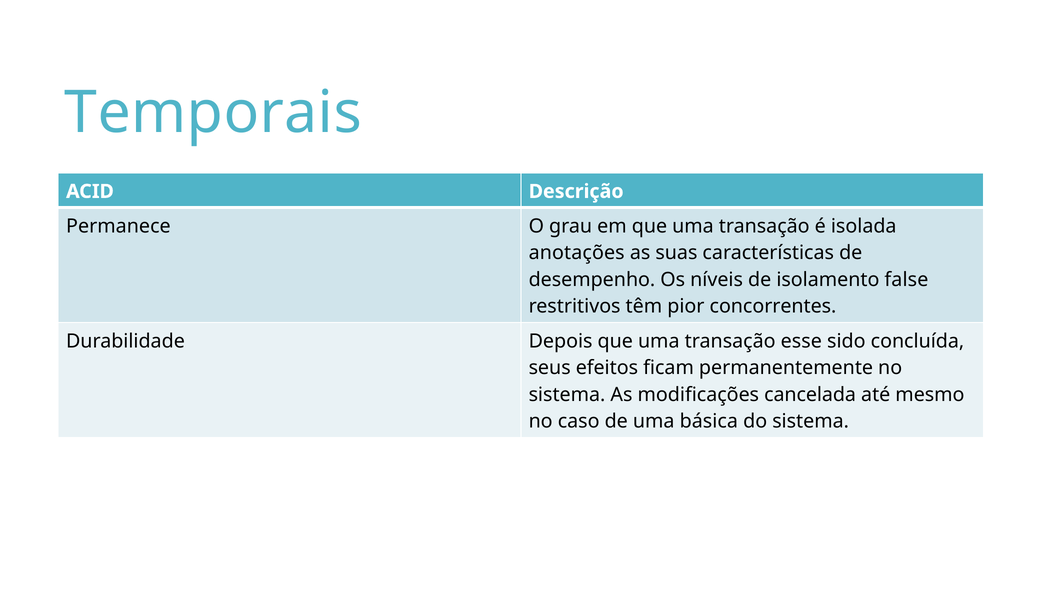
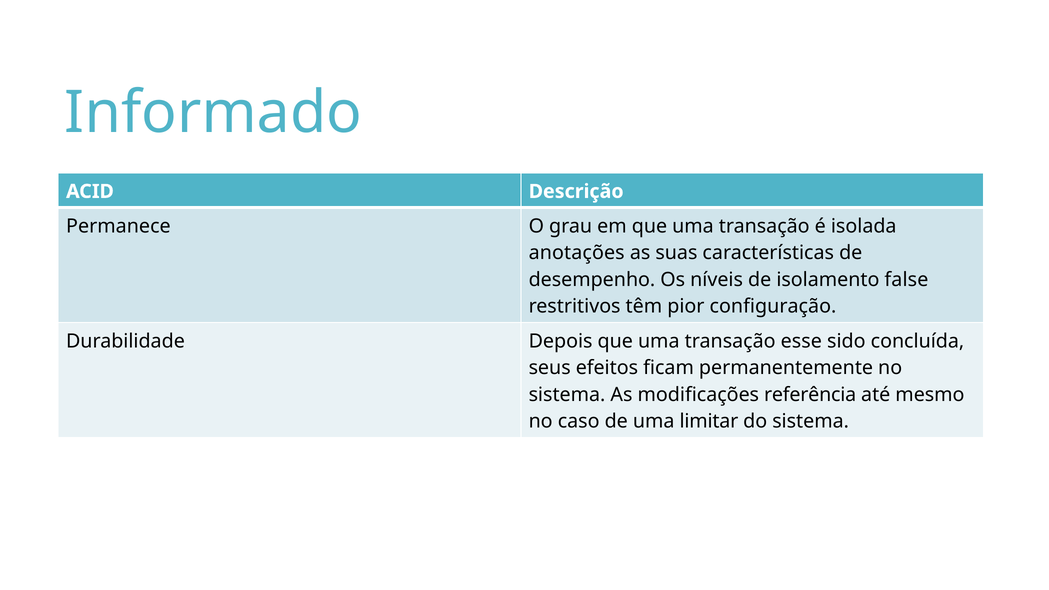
Temporais: Temporais -> Informado (213, 113)
concorrentes: concorrentes -> configuração (773, 306)
cancelada: cancelada -> referência (810, 395)
básica: básica -> limitar (709, 421)
